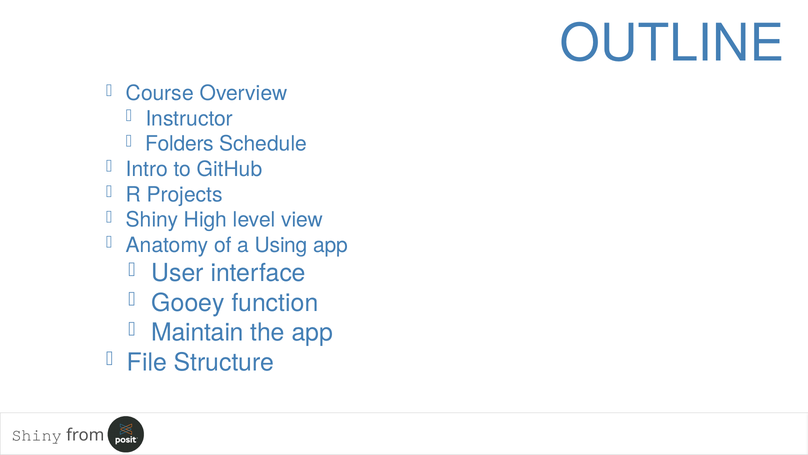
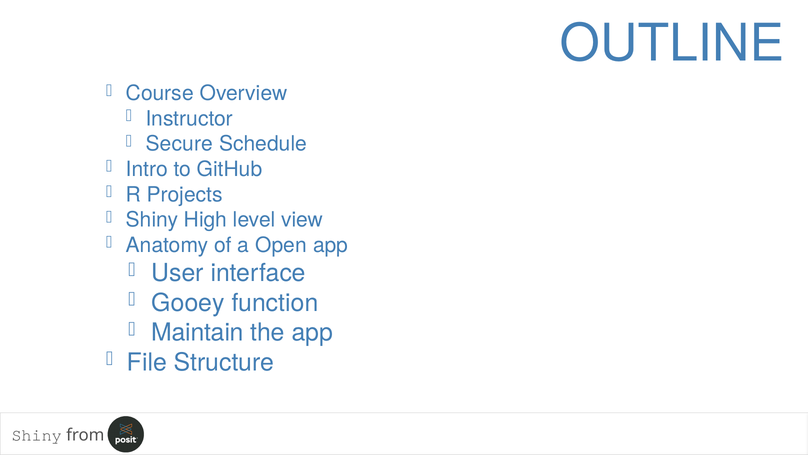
Folders: Folders -> Secure (179, 144)
Using: Using -> Open (281, 245)
